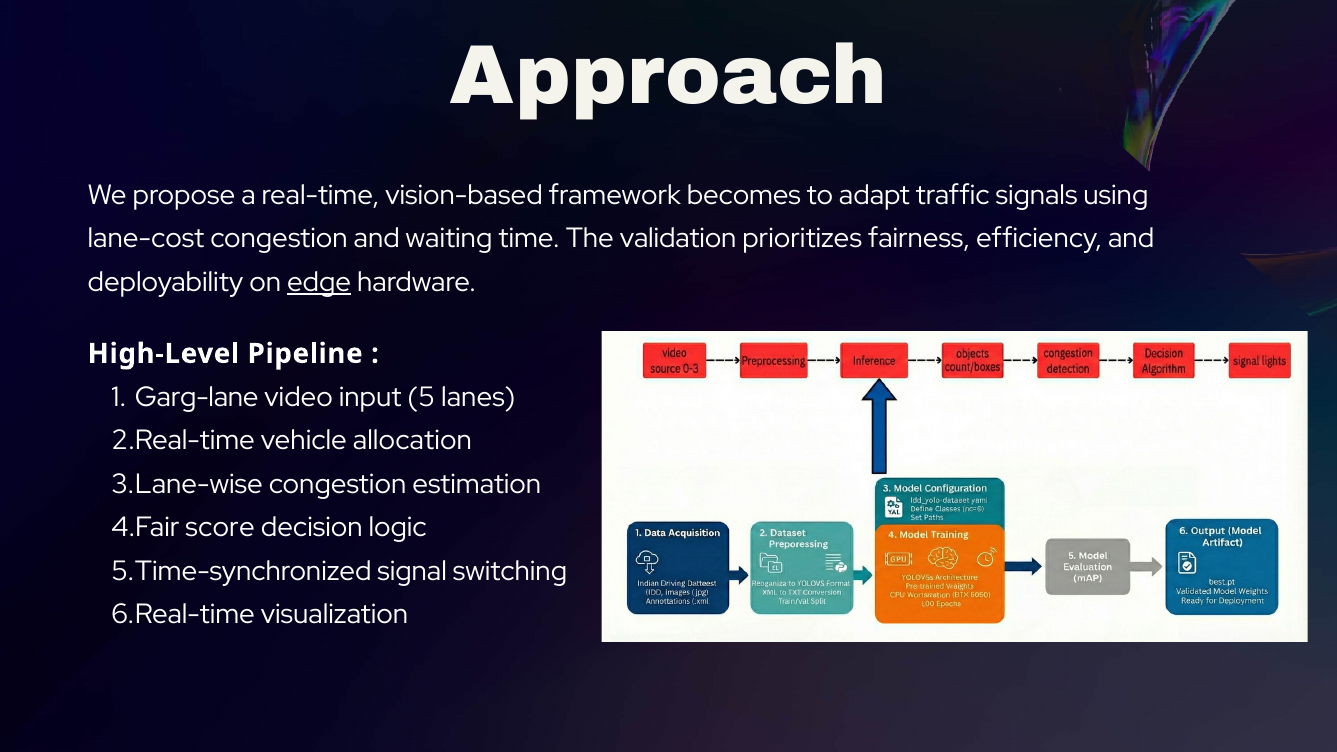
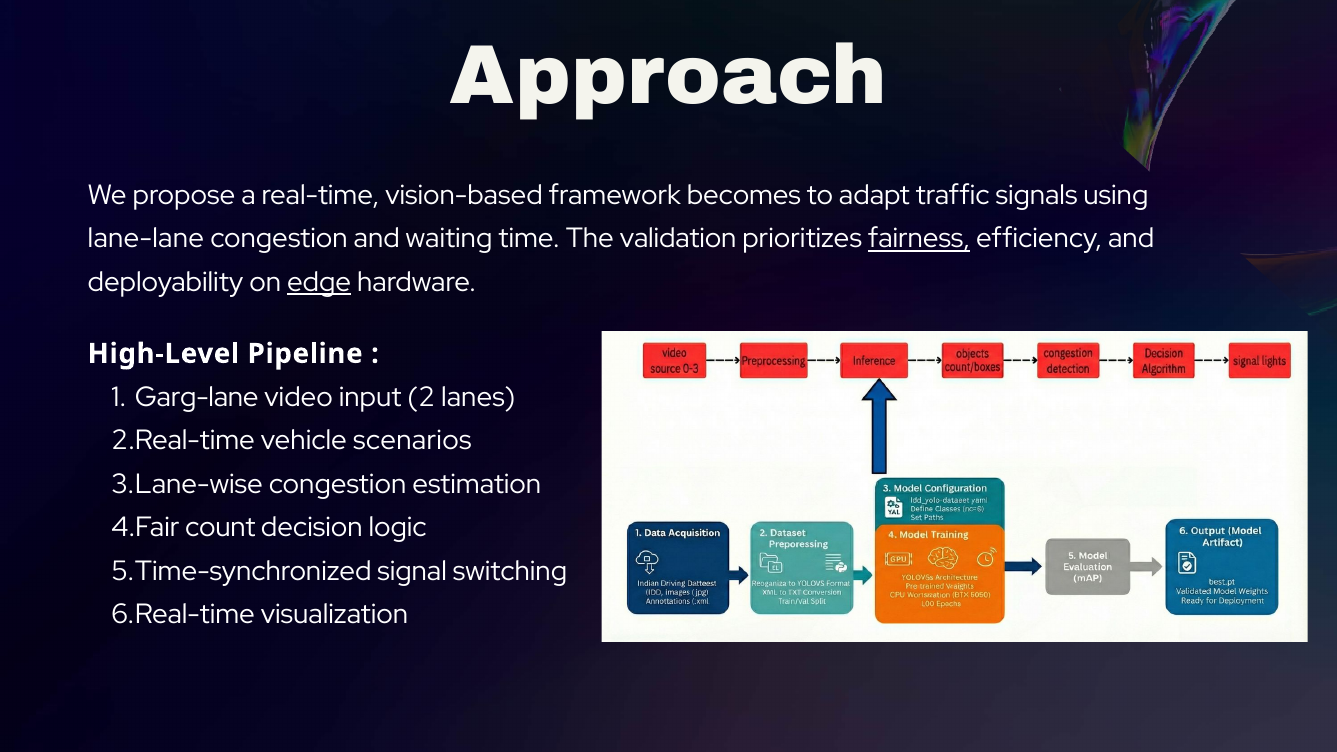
lane-cost: lane-cost -> lane-lane (146, 239)
fairness underline: none -> present (919, 239)
5: 5 -> 2 (421, 397)
allocation: allocation -> scenarios (412, 441)
score: score -> count (220, 527)
